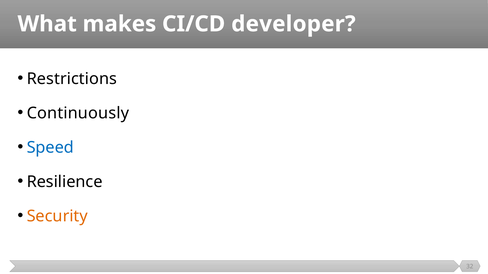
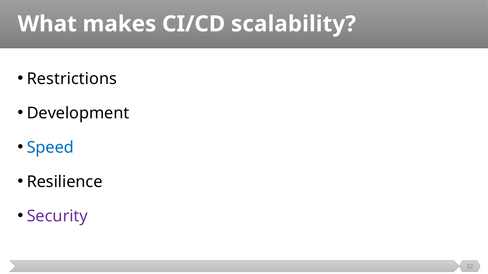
developer: developer -> scalability (293, 24)
Continuously: Continuously -> Development (78, 113)
Security colour: orange -> purple (57, 216)
